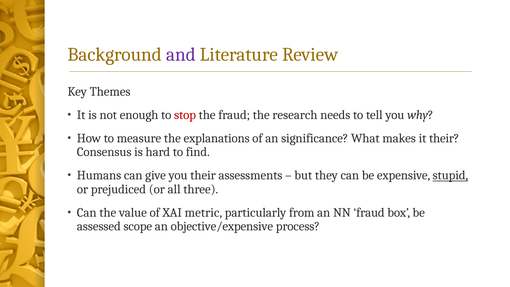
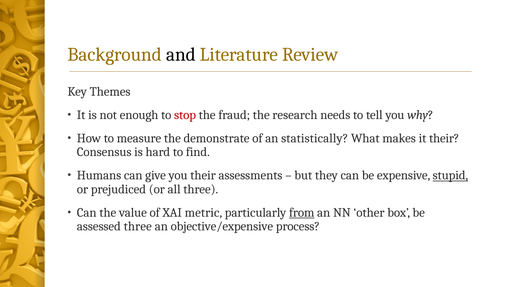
and colour: purple -> black (181, 55)
explanations: explanations -> demonstrate (217, 138)
significance: significance -> statistically (315, 138)
from underline: none -> present (302, 212)
NN fraud: fraud -> other (369, 212)
assessed scope: scope -> three (138, 226)
